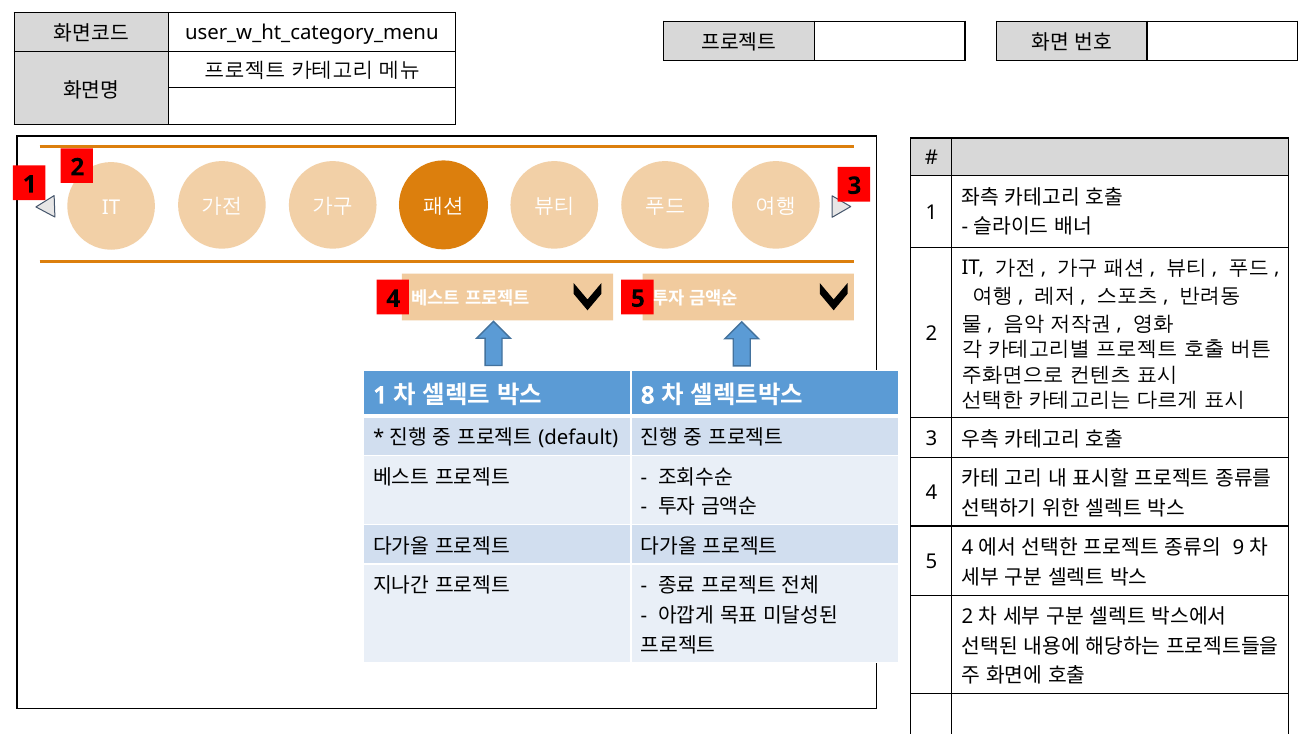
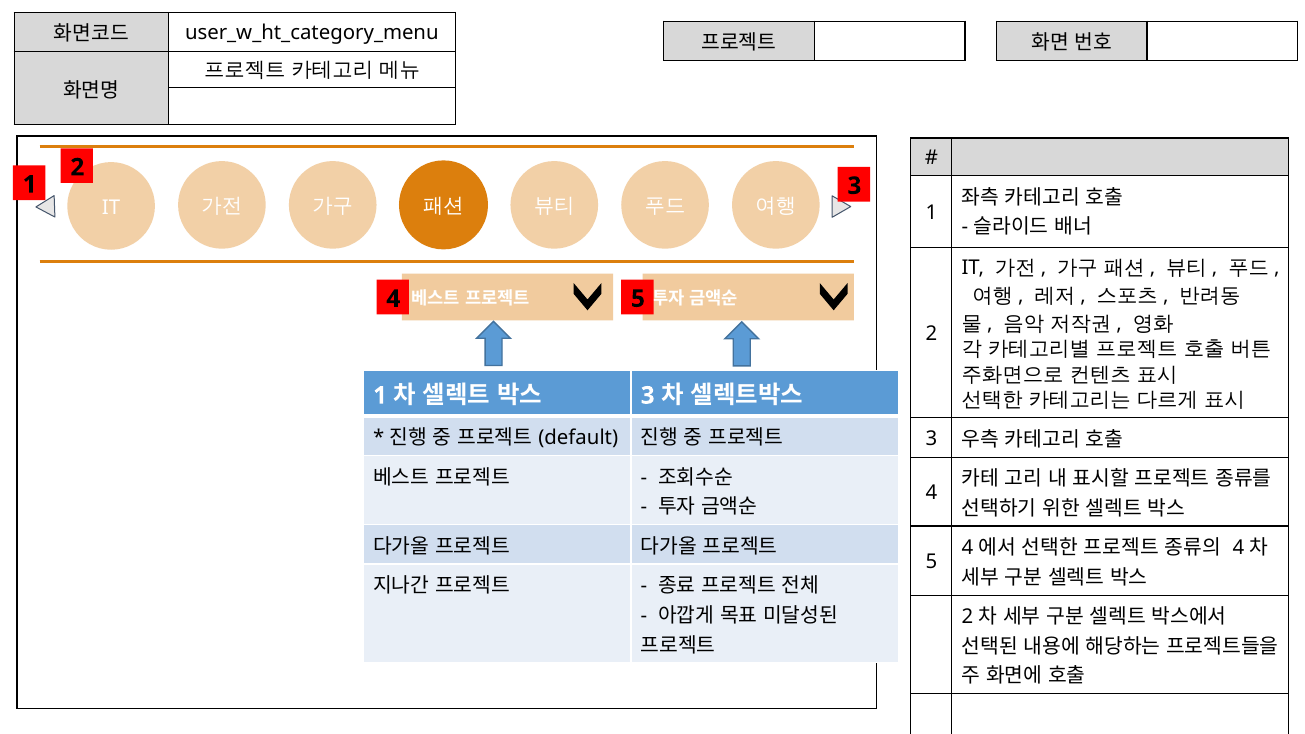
8: 8 -> 3 (648, 396)
9: 9 -> 4 (1238, 548)
